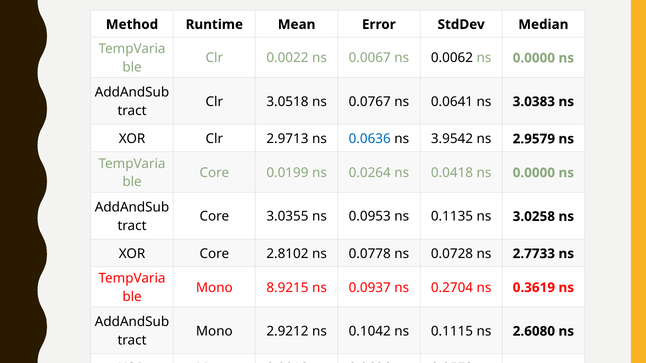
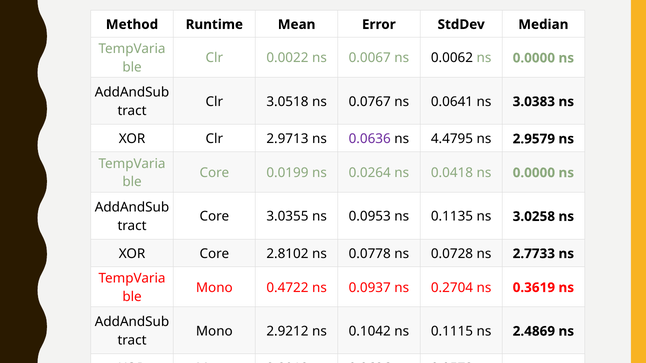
0.0636 colour: blue -> purple (370, 139)
3.9542: 3.9542 -> 4.4795 (452, 139)
8.9215: 8.9215 -> 0.4722 (287, 288)
2.6080: 2.6080 -> 2.4869 (534, 332)
